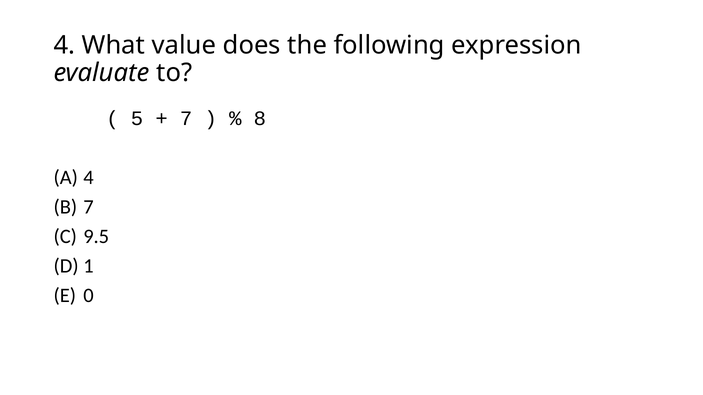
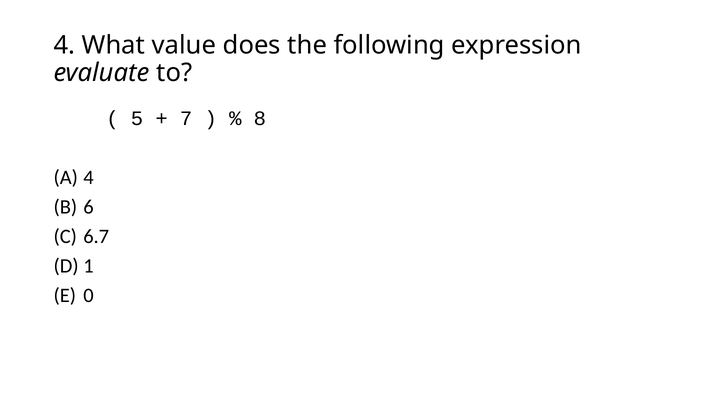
7: 7 -> 6 (88, 207)
9.5: 9.5 -> 6.7 (96, 237)
